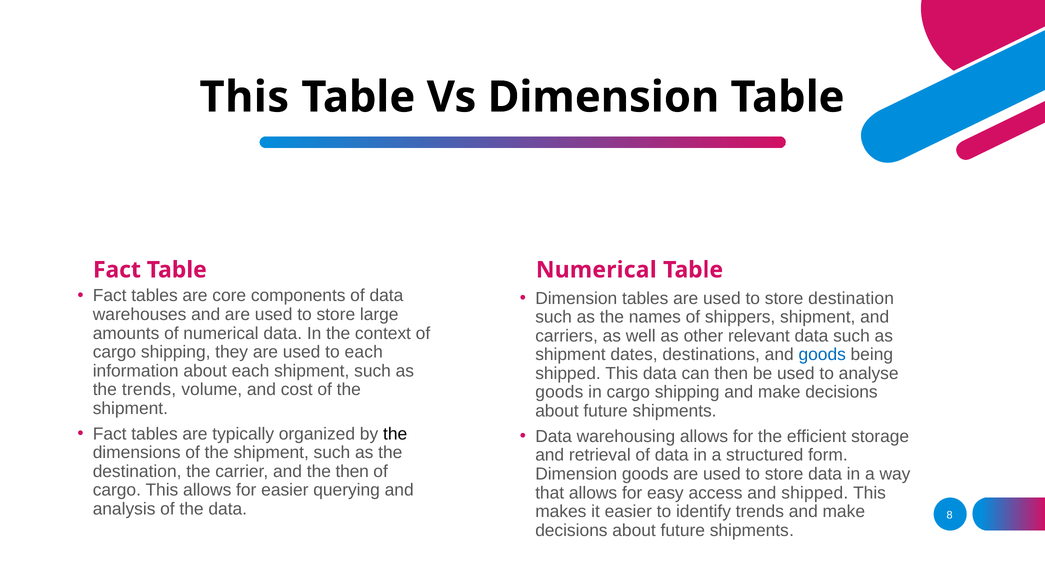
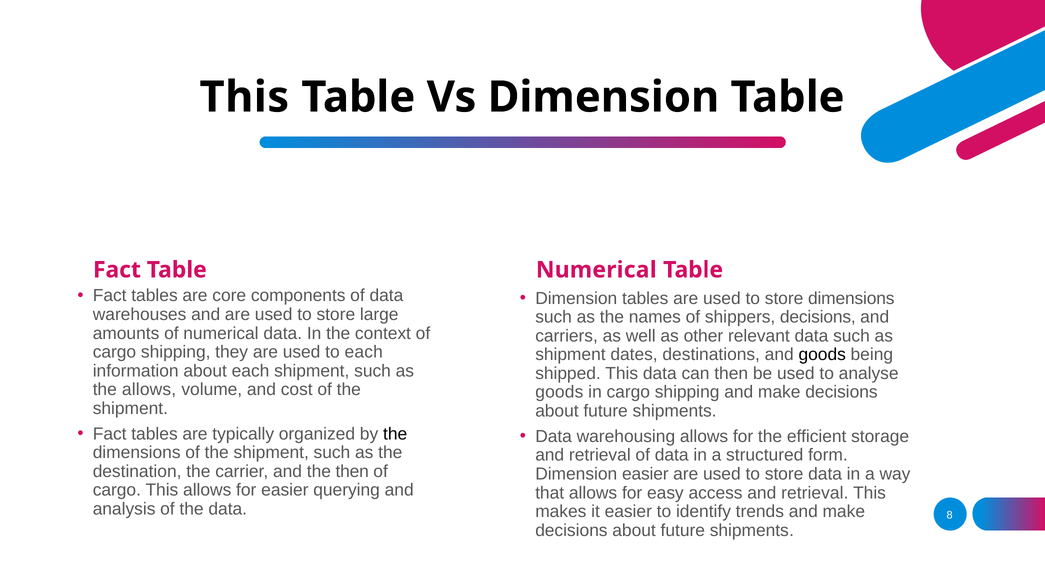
store destination: destination -> dimensions (851, 298)
shippers shipment: shipment -> decisions (818, 317)
goods colour: blue -> black (822, 355)
the trends: trends -> allows (149, 390)
Dimension goods: goods -> easier (645, 474)
access and shipped: shipped -> retrieval (815, 493)
